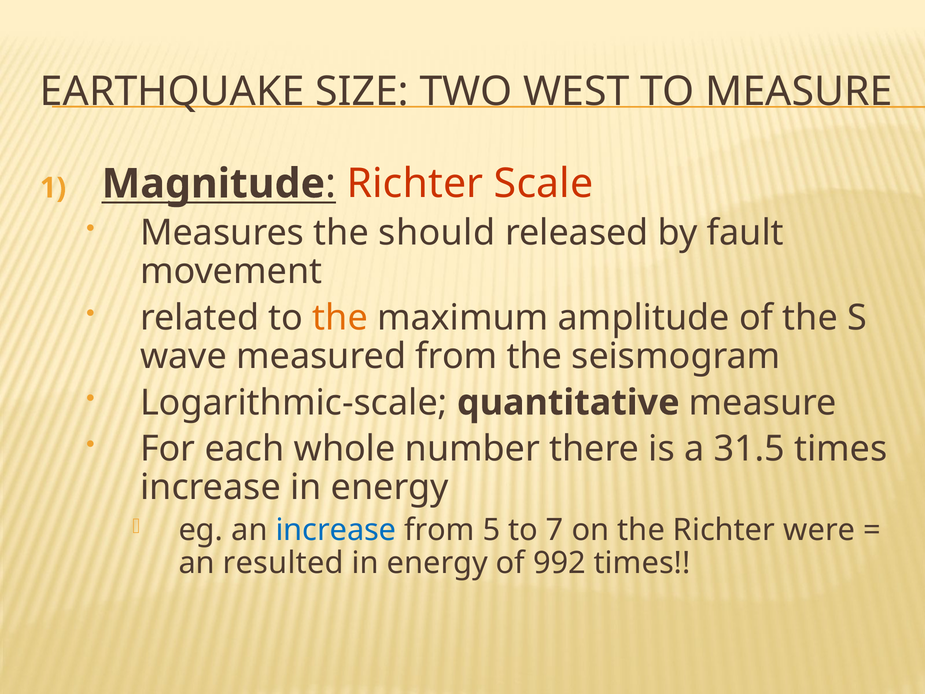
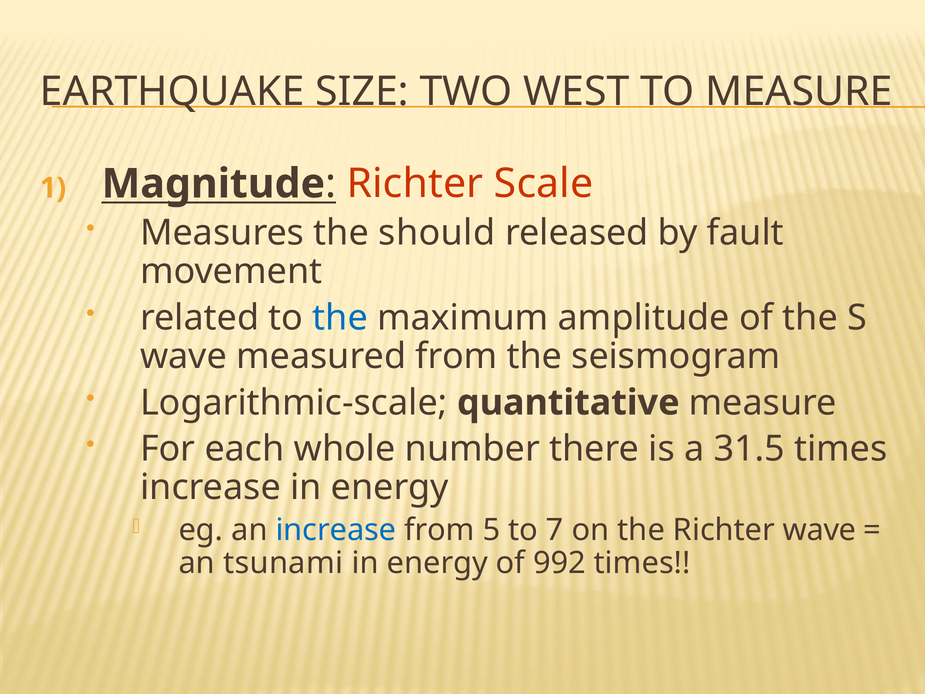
the colour: orange -> blue (340, 318)
Richter were: were -> wave (819, 530)
resulted: resulted -> tsunami (283, 563)
